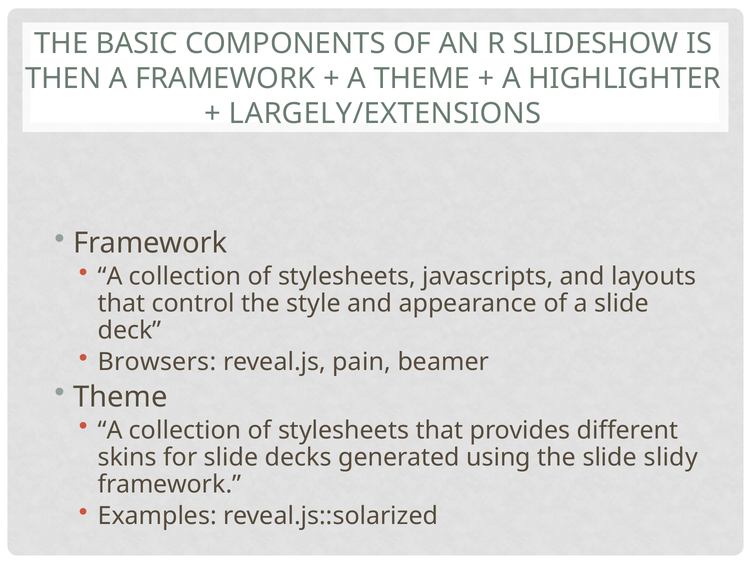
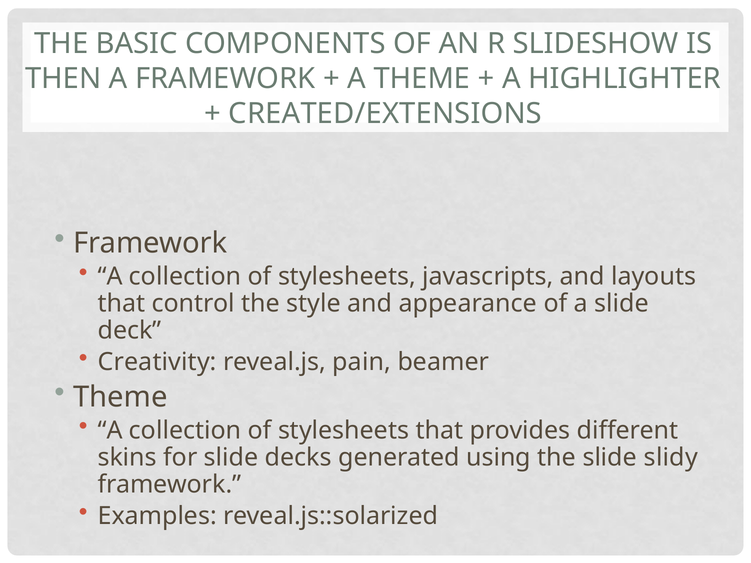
LARGELY/EXTENSIONS: LARGELY/EXTENSIONS -> CREATED/EXTENSIONS (385, 114)
Browsers: Browsers -> Creativity (157, 362)
